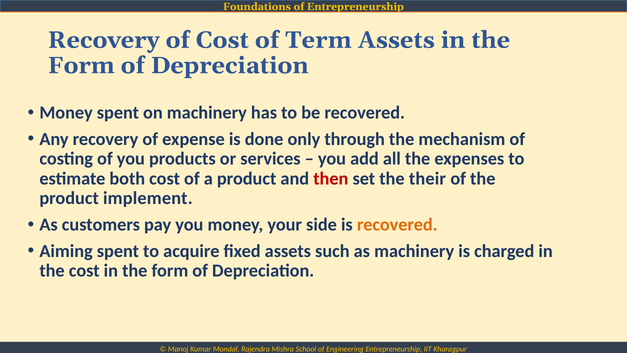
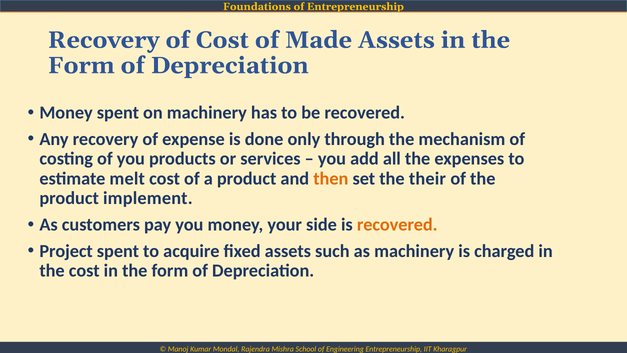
Term: Term -> Made (319, 40)
both: both -> melt (127, 179)
then colour: red -> orange (331, 179)
Aiming: Aiming -> Project (66, 251)
